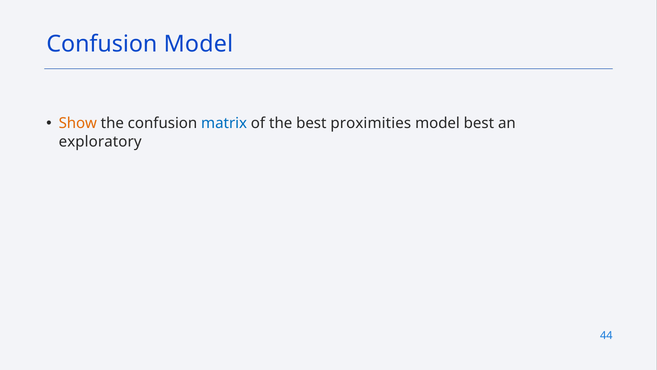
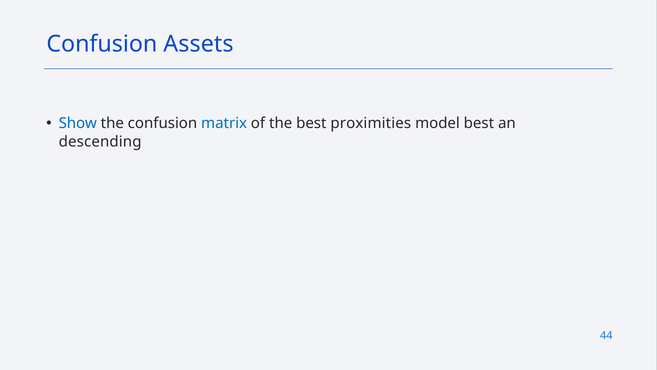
Confusion Model: Model -> Assets (198, 44)
Show colour: orange -> blue (78, 123)
exploratory: exploratory -> descending (100, 141)
